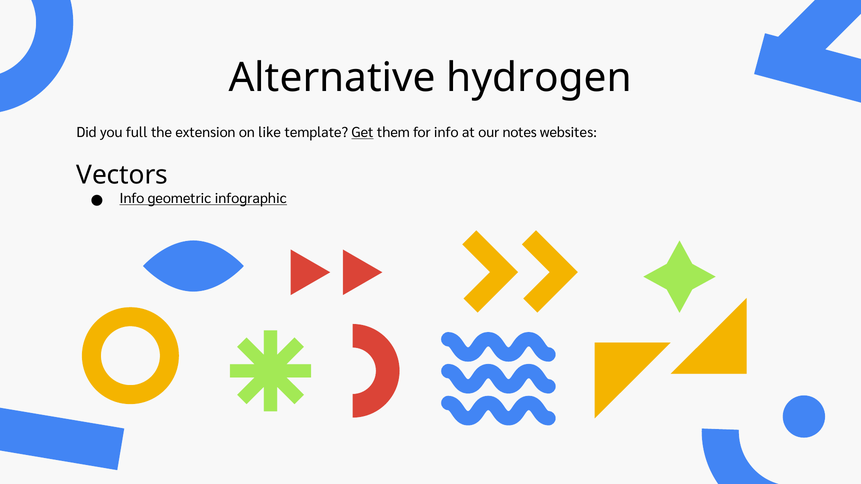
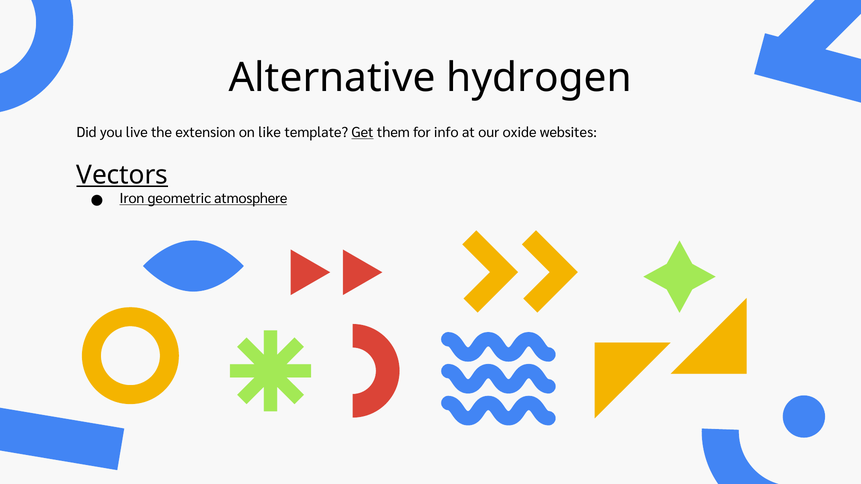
full: full -> live (137, 133)
notes: notes -> oxide (520, 133)
Vectors underline: none -> present (122, 175)
Info: Info -> Iron (132, 199)
infographic: infographic -> atmosphere (251, 199)
